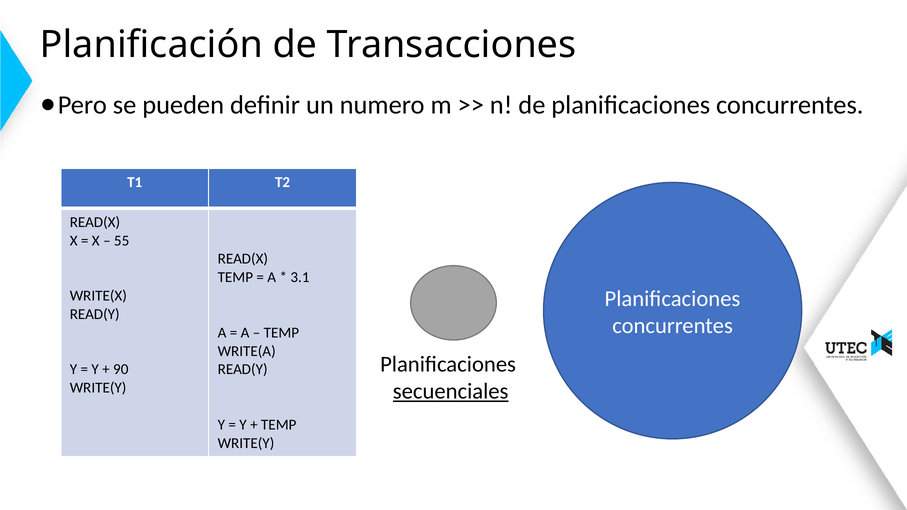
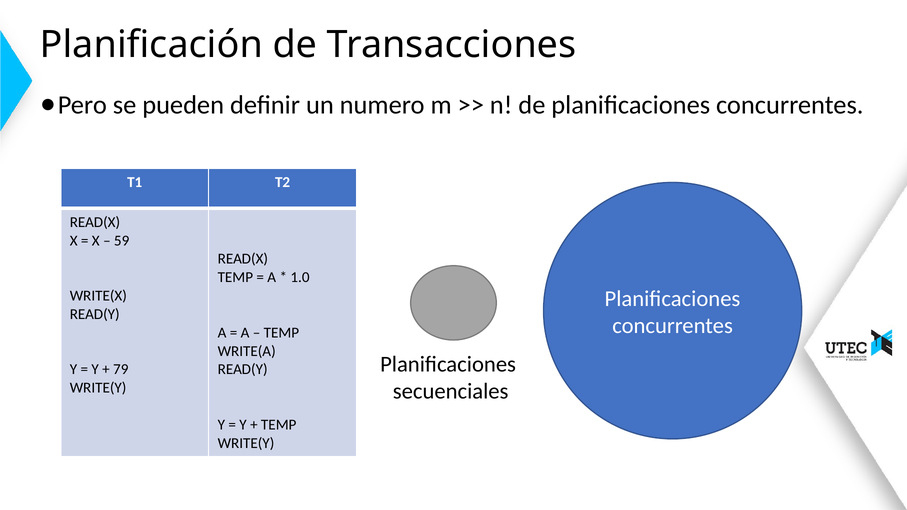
55: 55 -> 59 (122, 241)
3.1: 3.1 -> 1.0 (300, 277)
90: 90 -> 79 (121, 370)
secuenciales underline: present -> none (451, 392)
